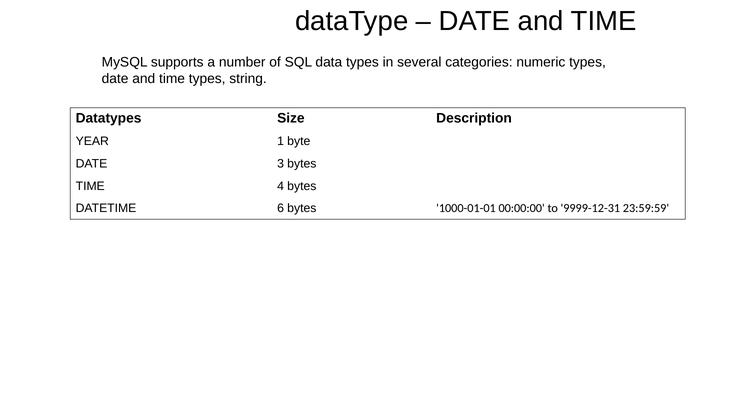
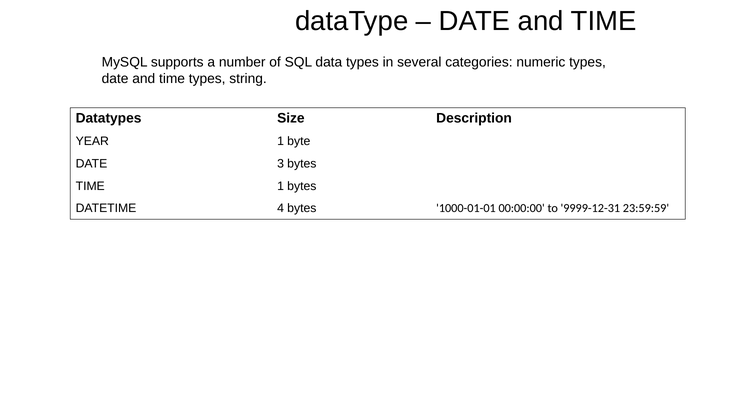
TIME 4: 4 -> 1 (281, 186)
6: 6 -> 4 (281, 208)
